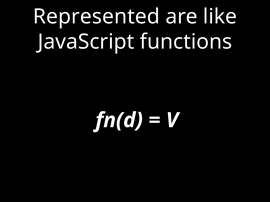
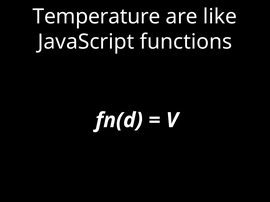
Represented: Represented -> Temperature (97, 17)
